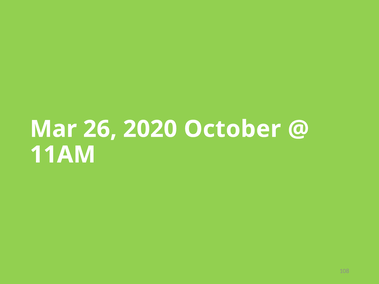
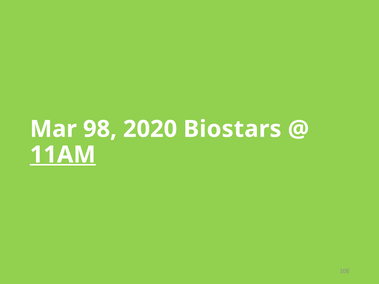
26: 26 -> 98 (100, 129)
October: October -> Biostars (232, 129)
11AM underline: none -> present (63, 155)
